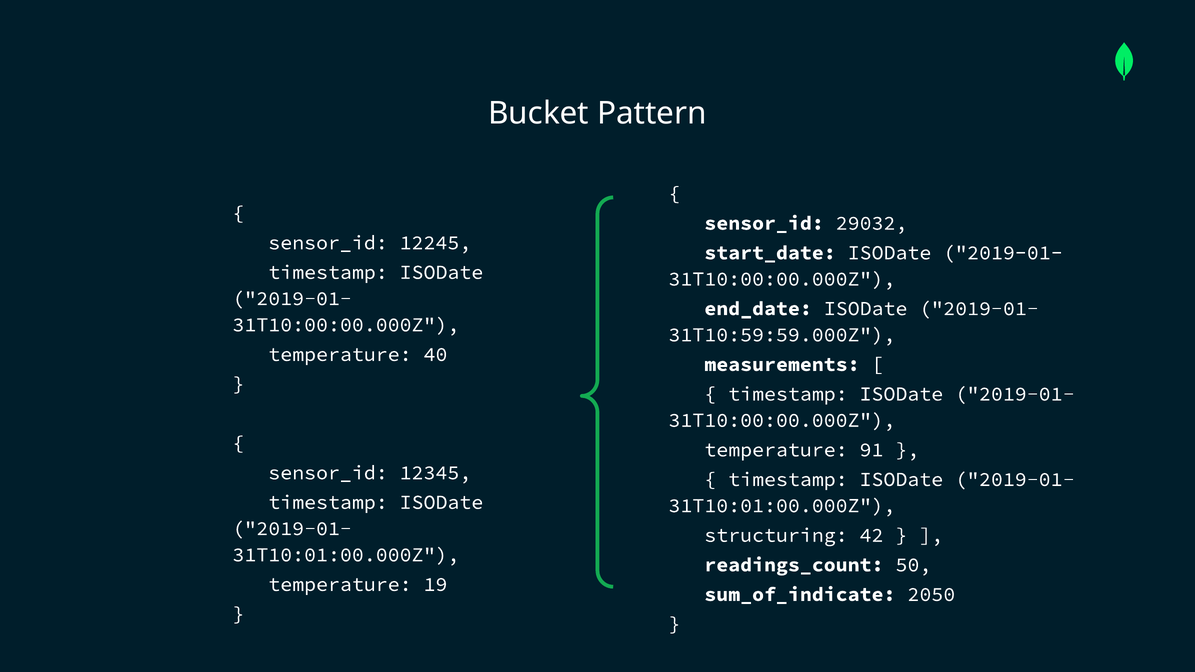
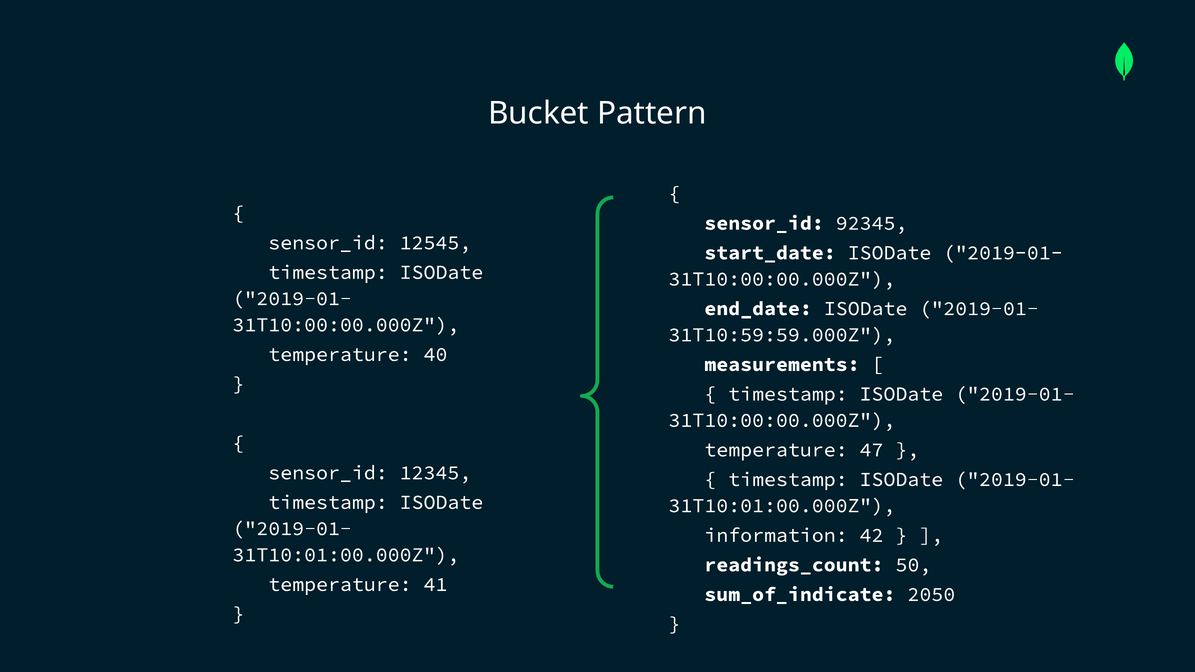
29032: 29032 -> 92345 (872, 223)
12245: 12245 -> 12545 (435, 243)
91: 91 -> 47 (872, 450)
structuring: structuring -> information (776, 535)
19: 19 -> 41 (435, 585)
